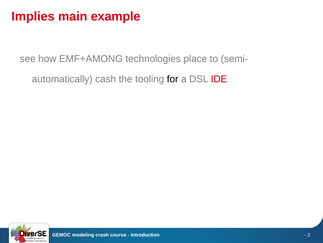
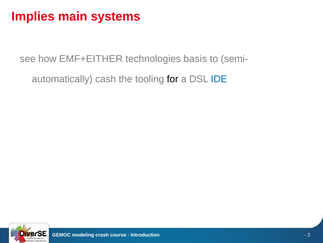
example: example -> systems (116, 16)
EMF+AMONG: EMF+AMONG -> EMF+EITHER (91, 59)
place: place -> basis (195, 59)
IDE colour: red -> blue (219, 79)
